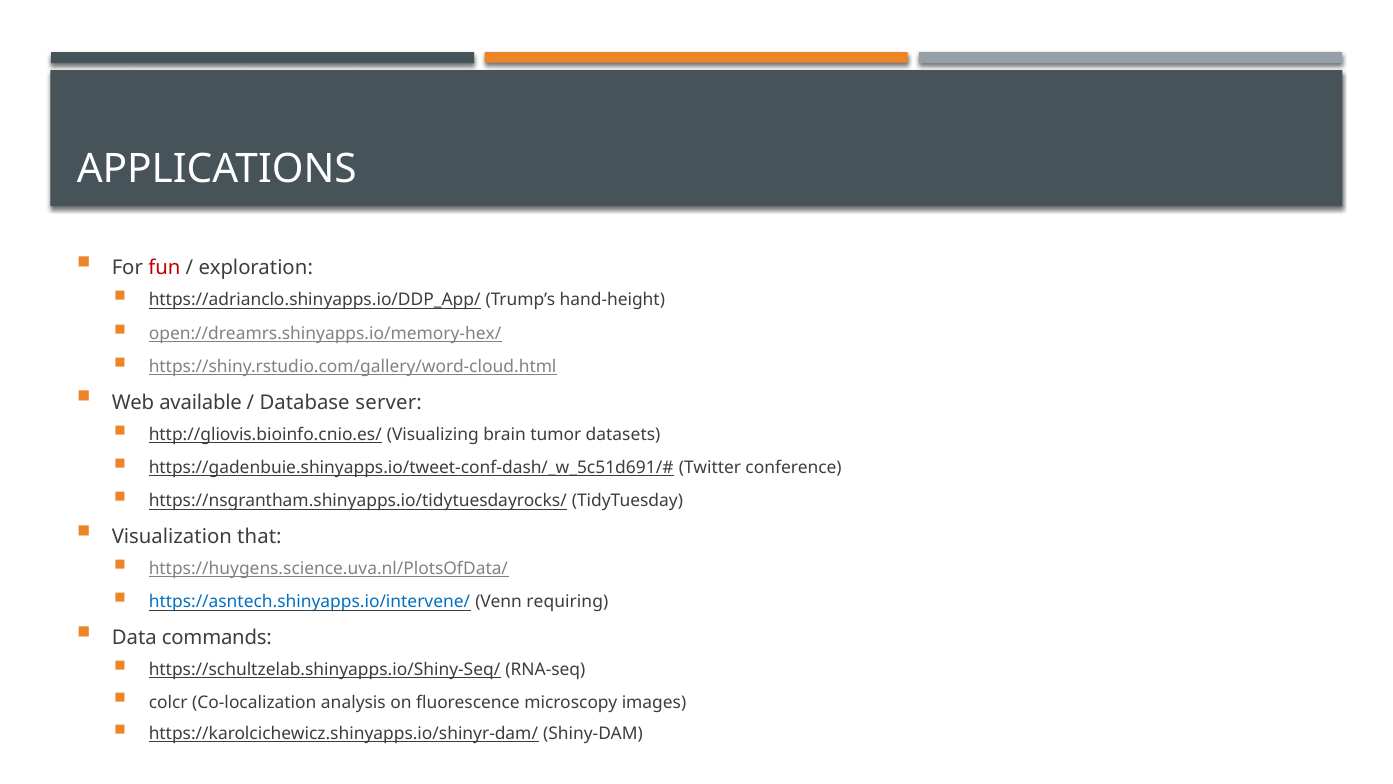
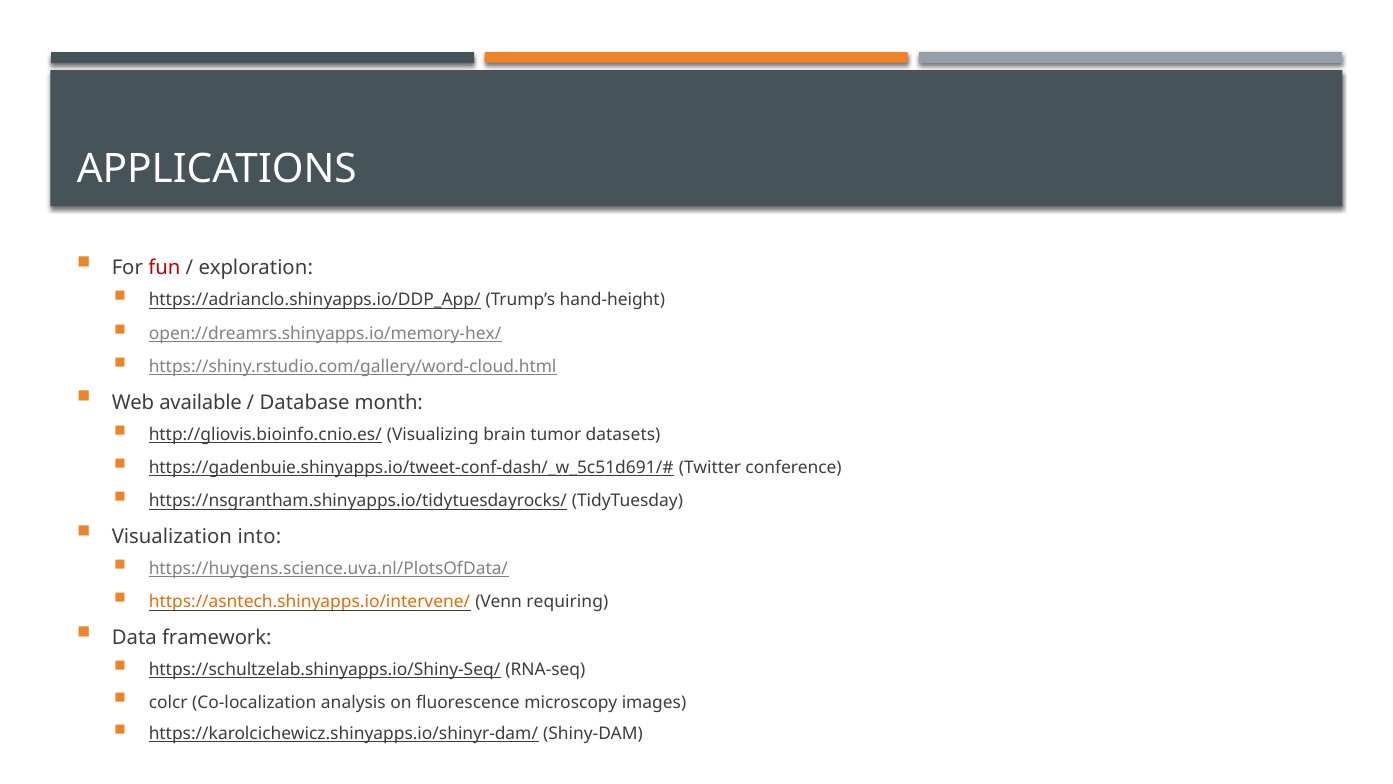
server: server -> month (389, 402)
that: that -> into (259, 537)
https://asntech.shinyapps.io/intervene/ colour: blue -> orange (309, 602)
commands: commands -> framework (217, 638)
